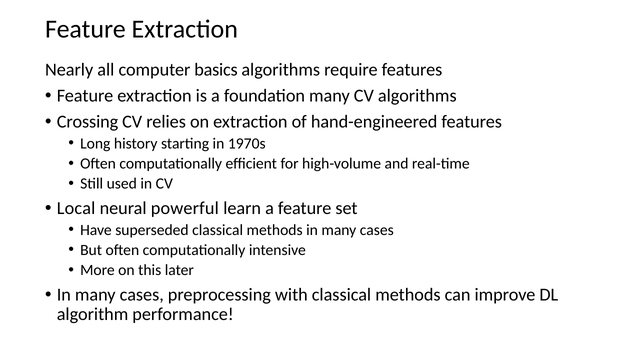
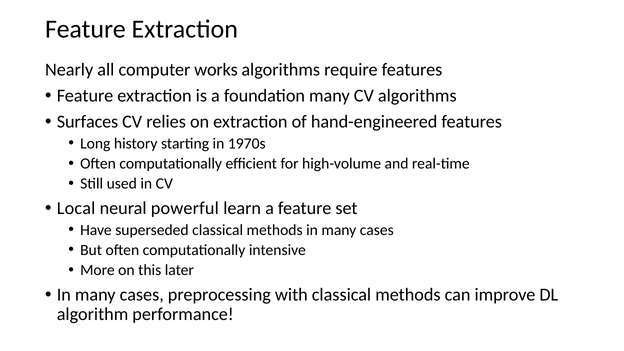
basics: basics -> works (216, 70)
Crossing: Crossing -> Surfaces (88, 122)
